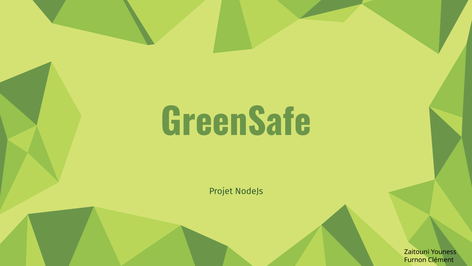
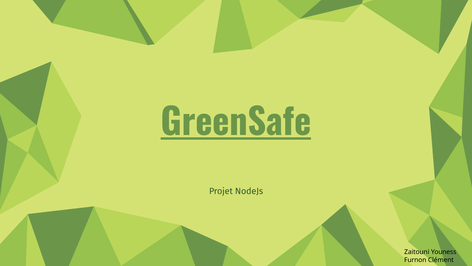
GreenSafe underline: none -> present (236, 123)
